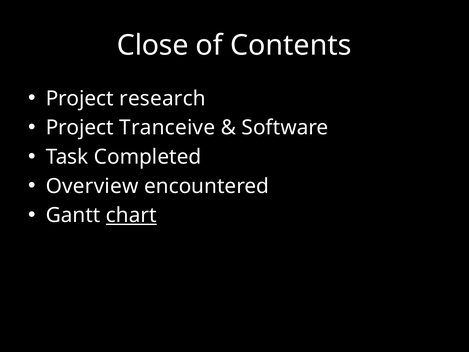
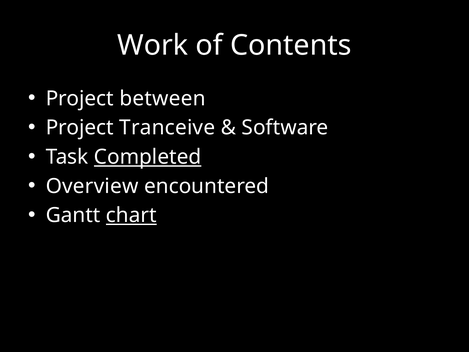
Close: Close -> Work (153, 45)
research: research -> between (163, 98)
Completed underline: none -> present (148, 157)
